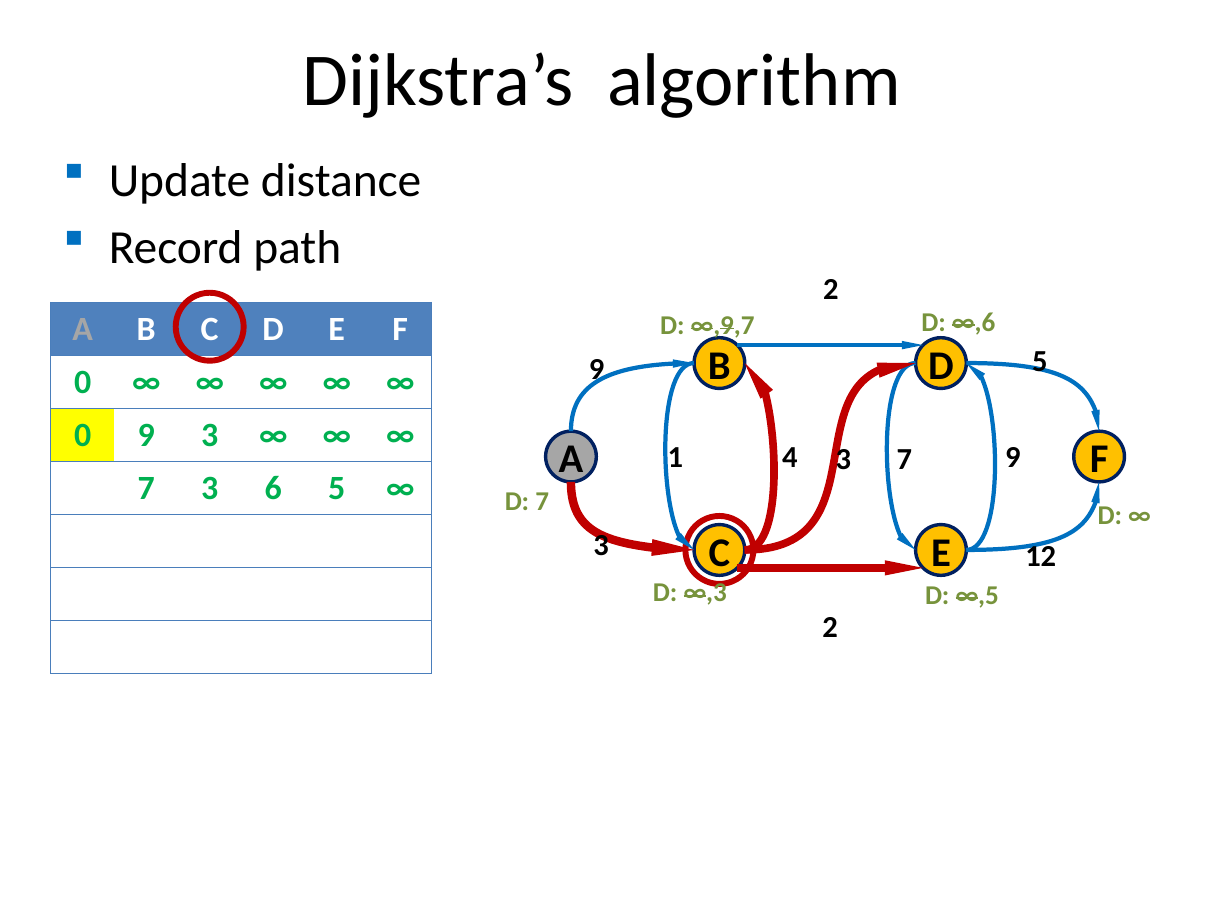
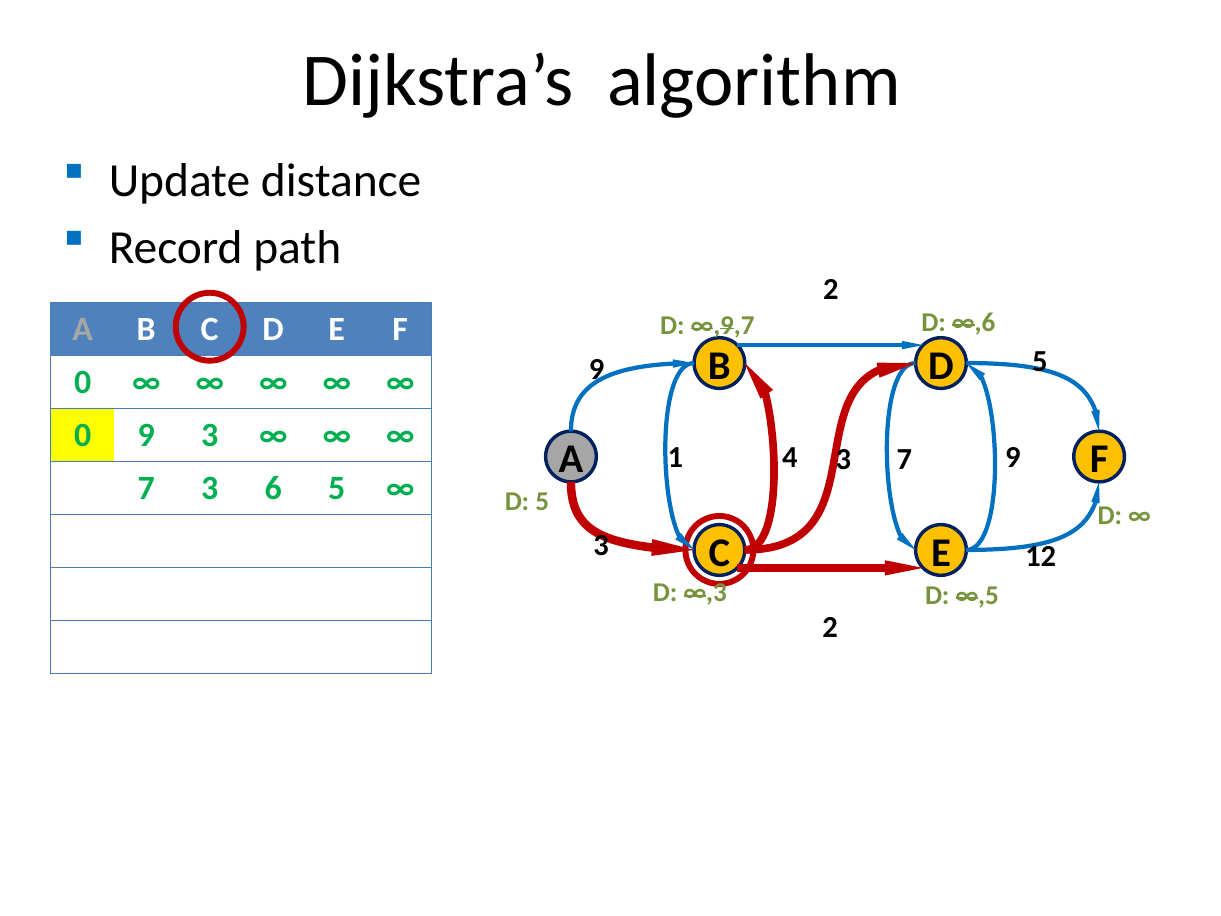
D 7: 7 -> 5 (542, 502)
